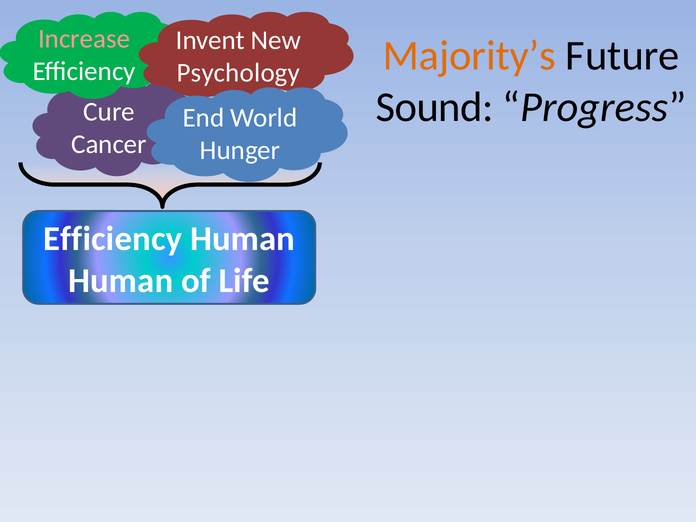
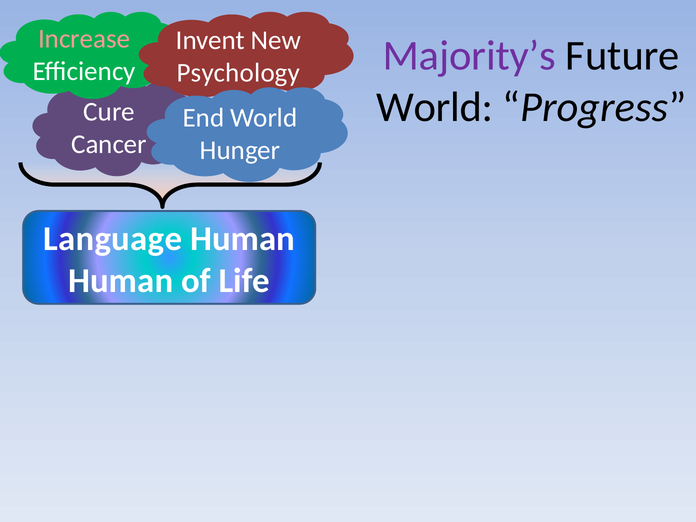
Majority’s colour: orange -> purple (469, 56)
Sound: Sound -> World (435, 107)
Efficiency: Efficiency -> Language (113, 239)
